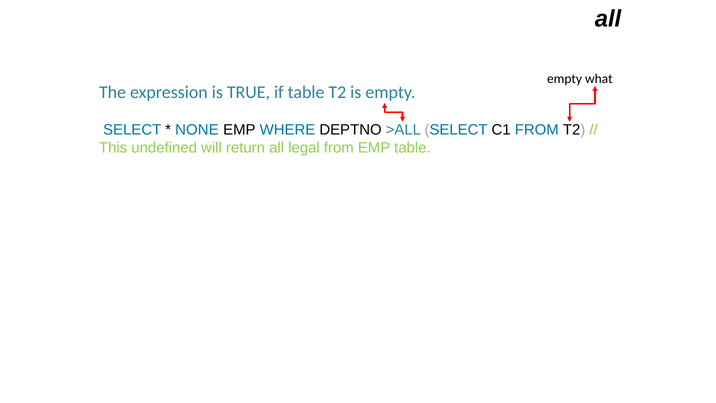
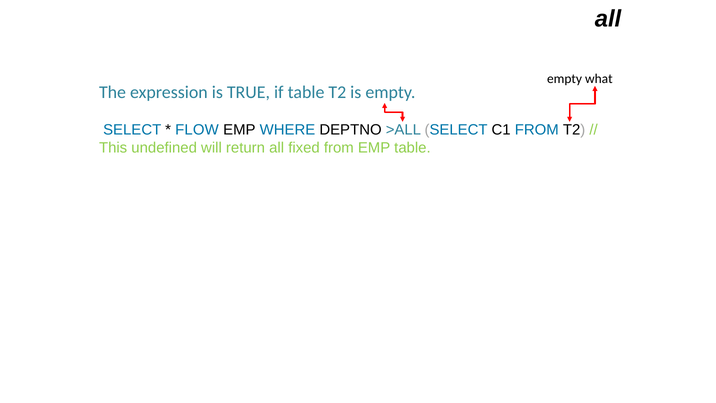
NONE: NONE -> FLOW (197, 130)
legal: legal -> fixed (304, 148)
